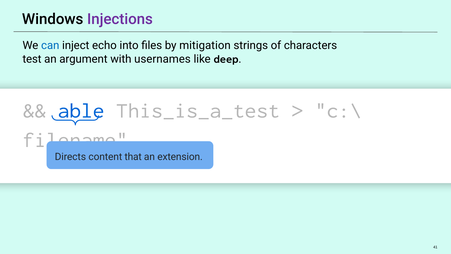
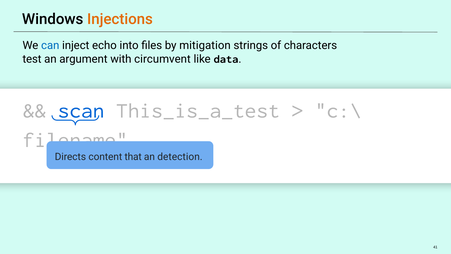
Injections colour: purple -> orange (120, 19)
usernames: usernames -> circumvent (162, 59)
deep: deep -> data (226, 59)
able: able -> scan (81, 110)
extension: extension -> detection (180, 157)
